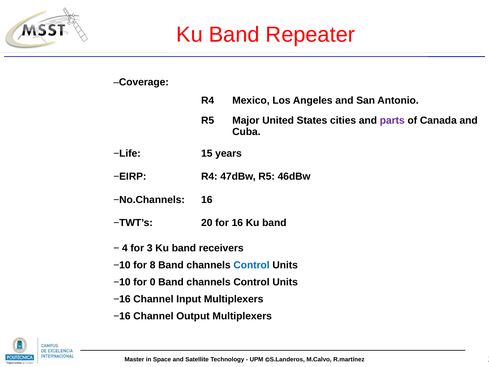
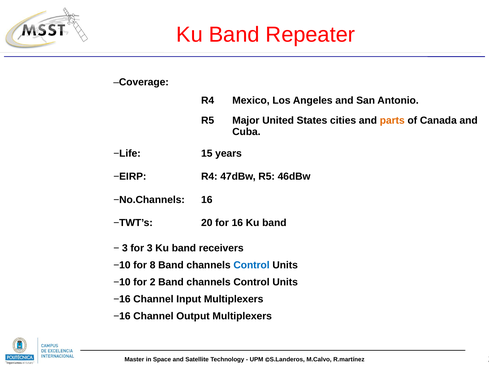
parts colour: purple -> orange (392, 120)
4: 4 -> 3 (125, 248)
0: 0 -> 2 (153, 282)
